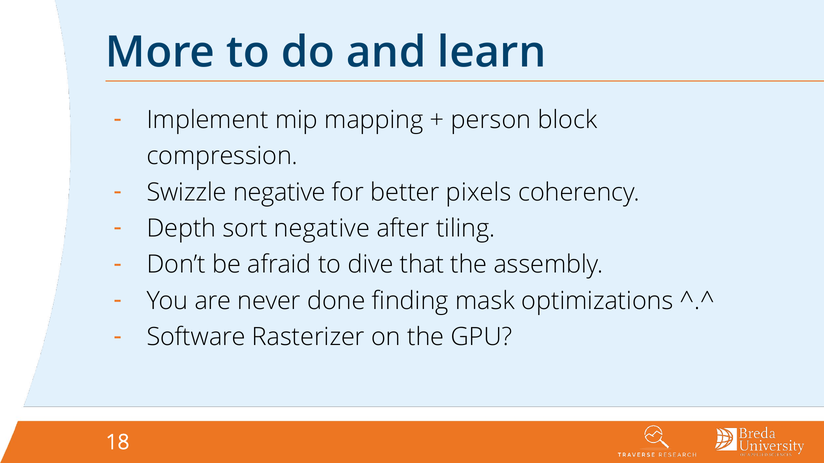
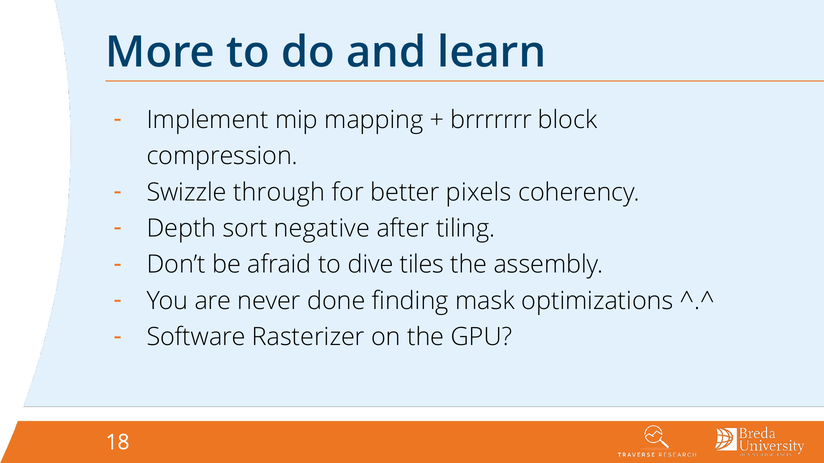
person: person -> brrrrrrr (491, 120)
Swizzle negative: negative -> through (279, 193)
that: that -> tiles (422, 265)
